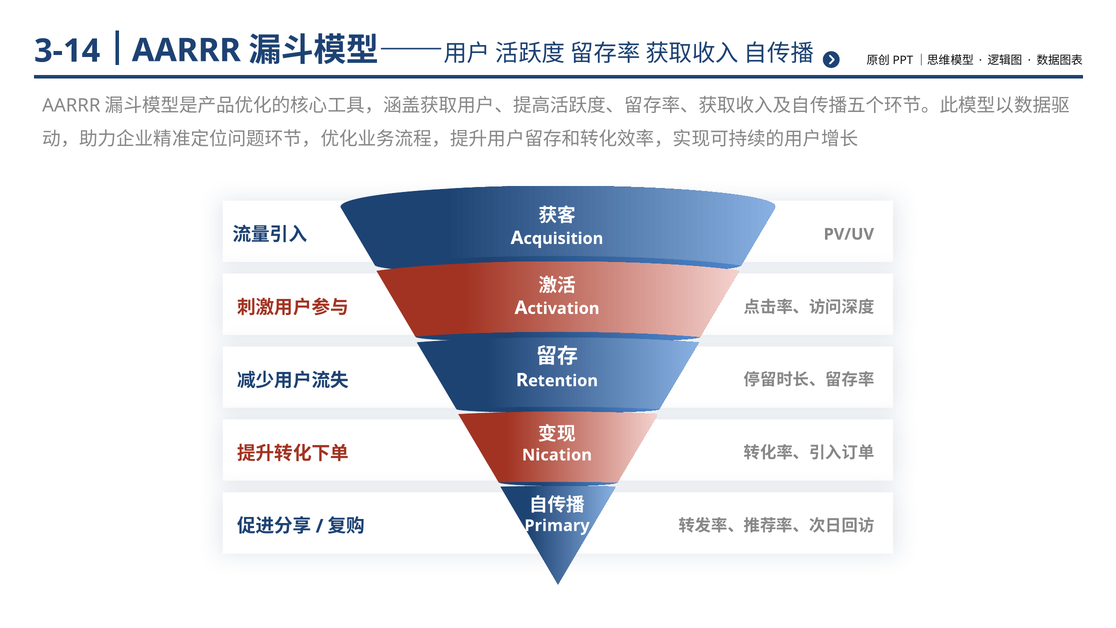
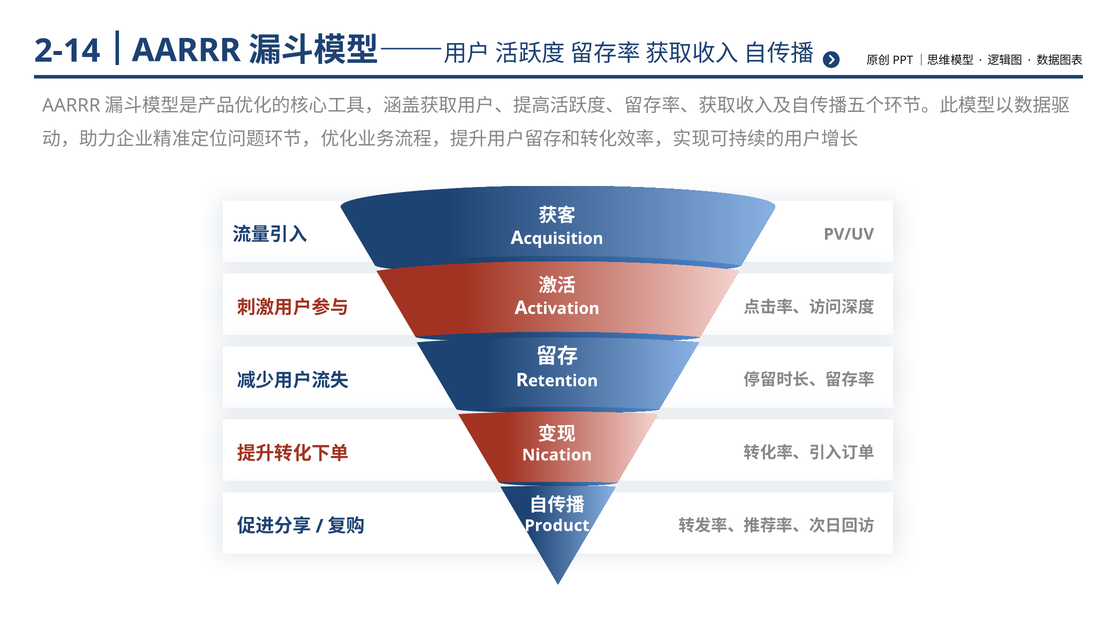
3-14: 3-14 -> 2-14 (67, 51)
Primary: Primary -> Product (557, 525)
